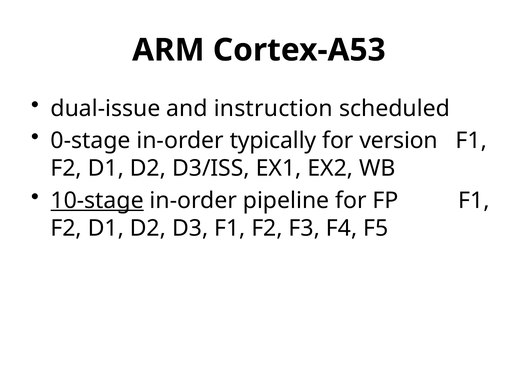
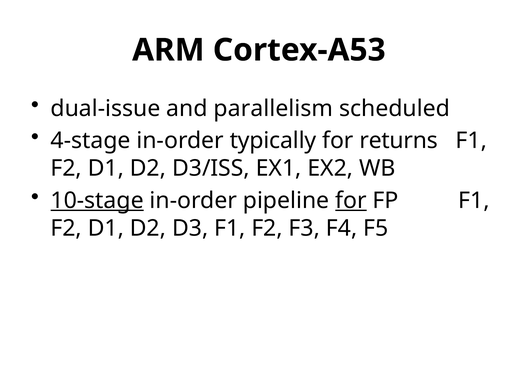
instruction: instruction -> parallelism (273, 109)
0-stage: 0-stage -> 4-stage (90, 141)
version: version -> returns (399, 141)
for underline: none -> present (351, 201)
